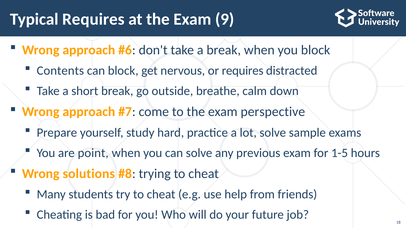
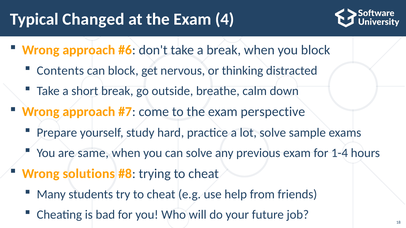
Typical Requires: Requires -> Changed (93, 19)
9: 9 -> 4 (225, 19)
or requires: requires -> thinking (243, 71)
point: point -> same (93, 153)
1-5: 1-5 -> 1-4 (340, 153)
